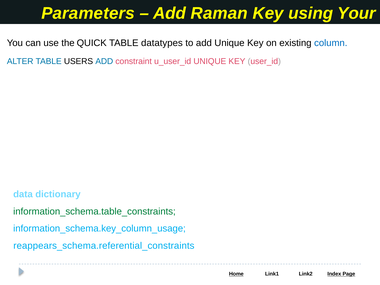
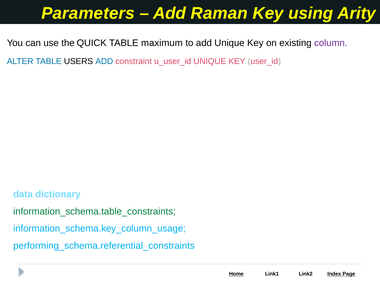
Your: Your -> Arity (357, 13)
datatypes: datatypes -> maximum (162, 43)
column colour: blue -> purple (331, 43)
reappears_schema.referential_constraints: reappears_schema.referential_constraints -> performing_schema.referential_constraints (104, 246)
